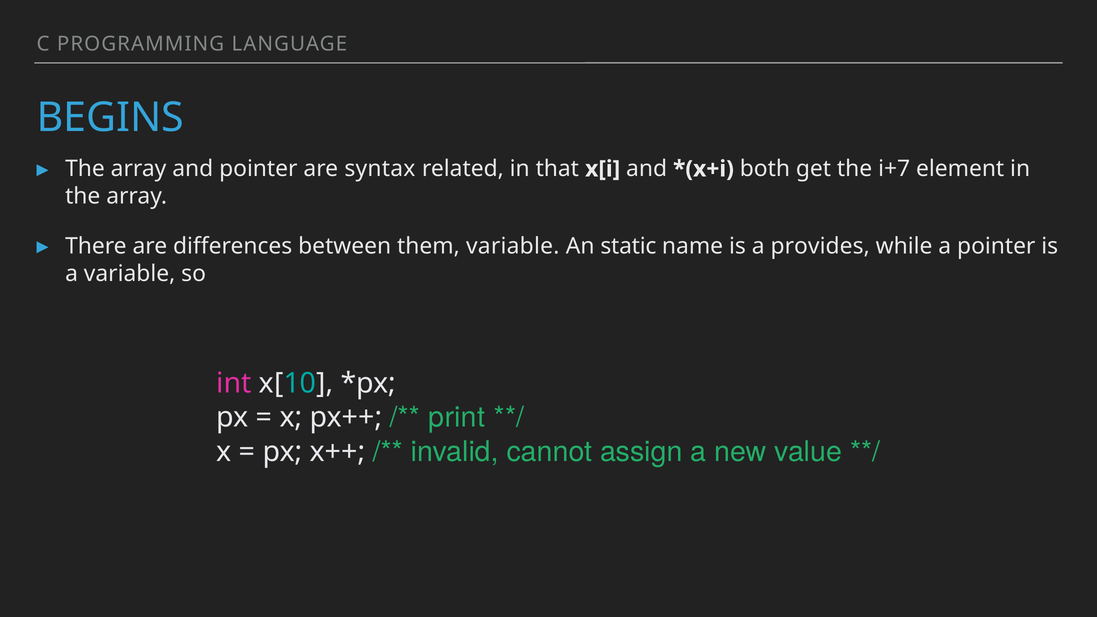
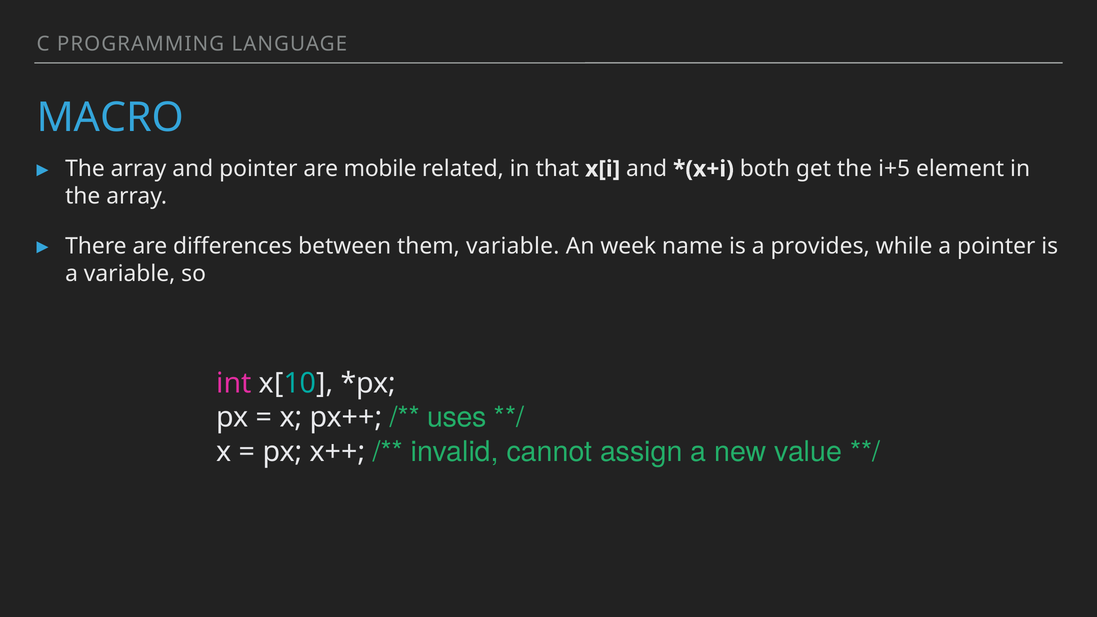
BEGINS: BEGINS -> MACRO (110, 117)
syntax: syntax -> mobile (380, 169)
i+7: i+7 -> i+5 (894, 169)
static: static -> week (628, 246)
print: print -> uses (457, 417)
